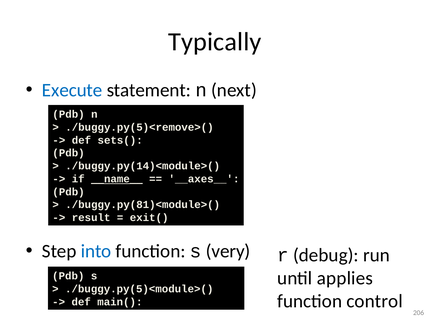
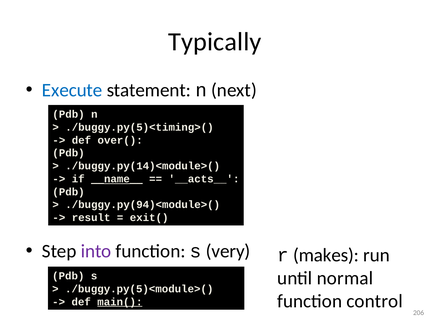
./buggy.py(5)<remove>(: ./buggy.py(5)<remove>( -> ./buggy.py(5)<timing>( (139, 127)
sets(: sets( -> over( (120, 140)
__axes__: __axes__ -> __acts__ (204, 179)
./buggy.py(81)<module>(: ./buggy.py(81)<module>( -> ./buggy.py(94)<module>( (143, 204)
into colour: blue -> purple (96, 251)
debug: debug -> makes (326, 255)
applies: applies -> normal (345, 278)
main( underline: none -> present (120, 301)
